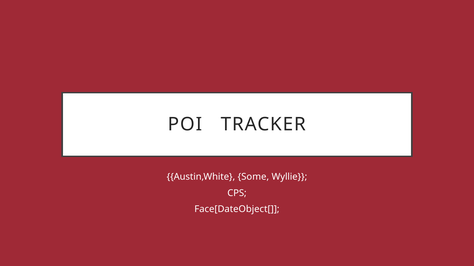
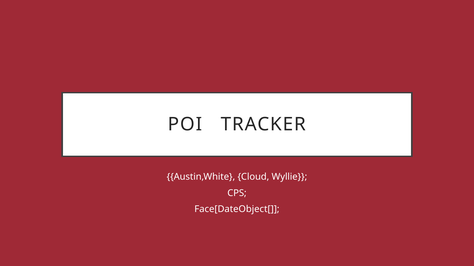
Some: Some -> Cloud (253, 177)
